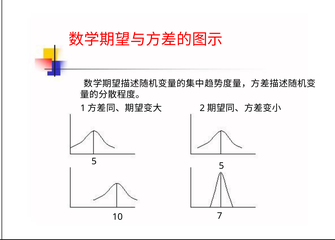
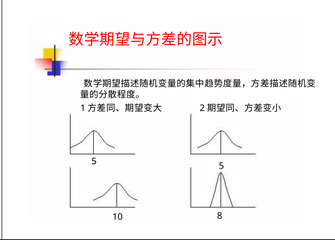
7: 7 -> 8 (220, 216)
